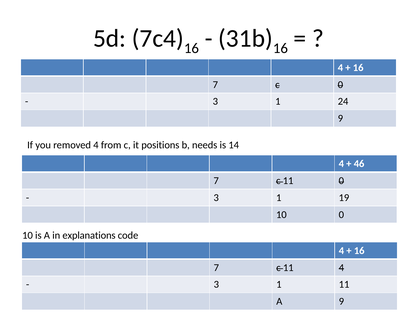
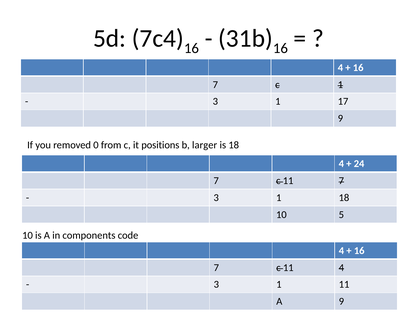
c 0: 0 -> 1 (340, 85)
24: 24 -> 17 (343, 101)
removed 4: 4 -> 0 (96, 145)
needs: needs -> larger (205, 145)
is 14: 14 -> 18 (234, 145)
46: 46 -> 24 (359, 164)
11 0: 0 -> 7 (341, 181)
1 19: 19 -> 18 (344, 197)
10 0: 0 -> 5 (341, 214)
explanations: explanations -> components (89, 235)
